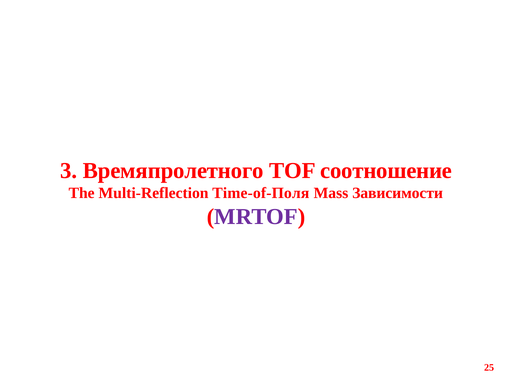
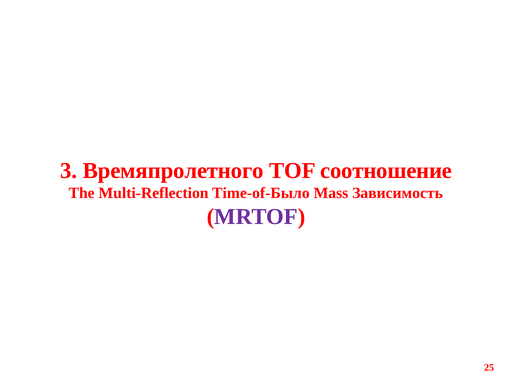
Time-of-Поля: Time-of-Поля -> Time-of-Было (261, 193)
Зависимости: Зависимости -> Зависимость (398, 193)
